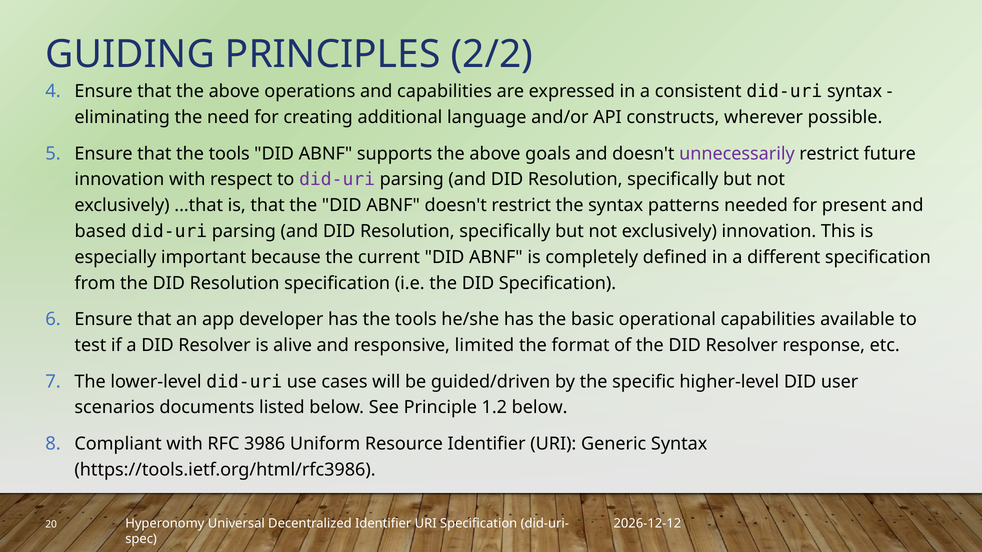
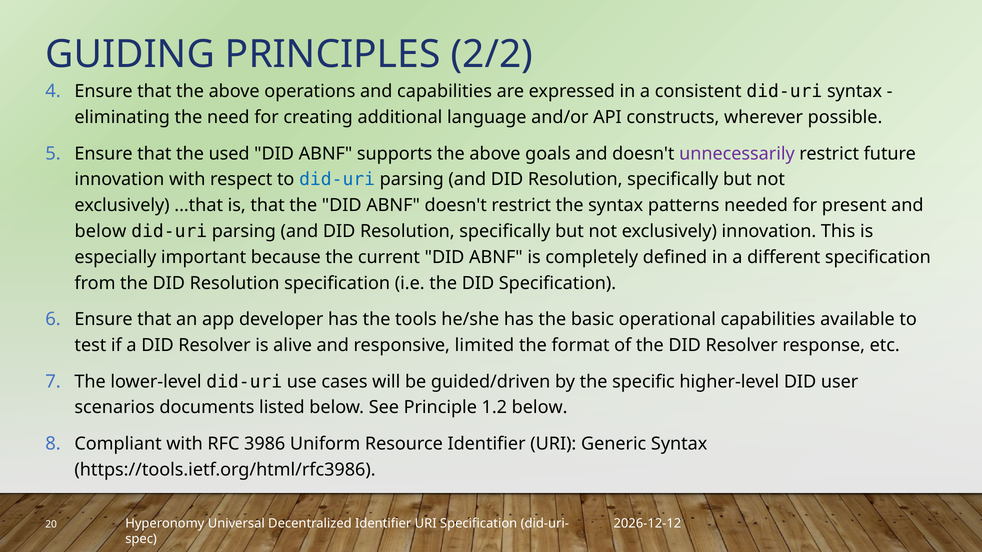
that the tools: tools -> used (229, 154)
did-uri colour: purple -> blue (337, 180)
based: based -> below (100, 232)
